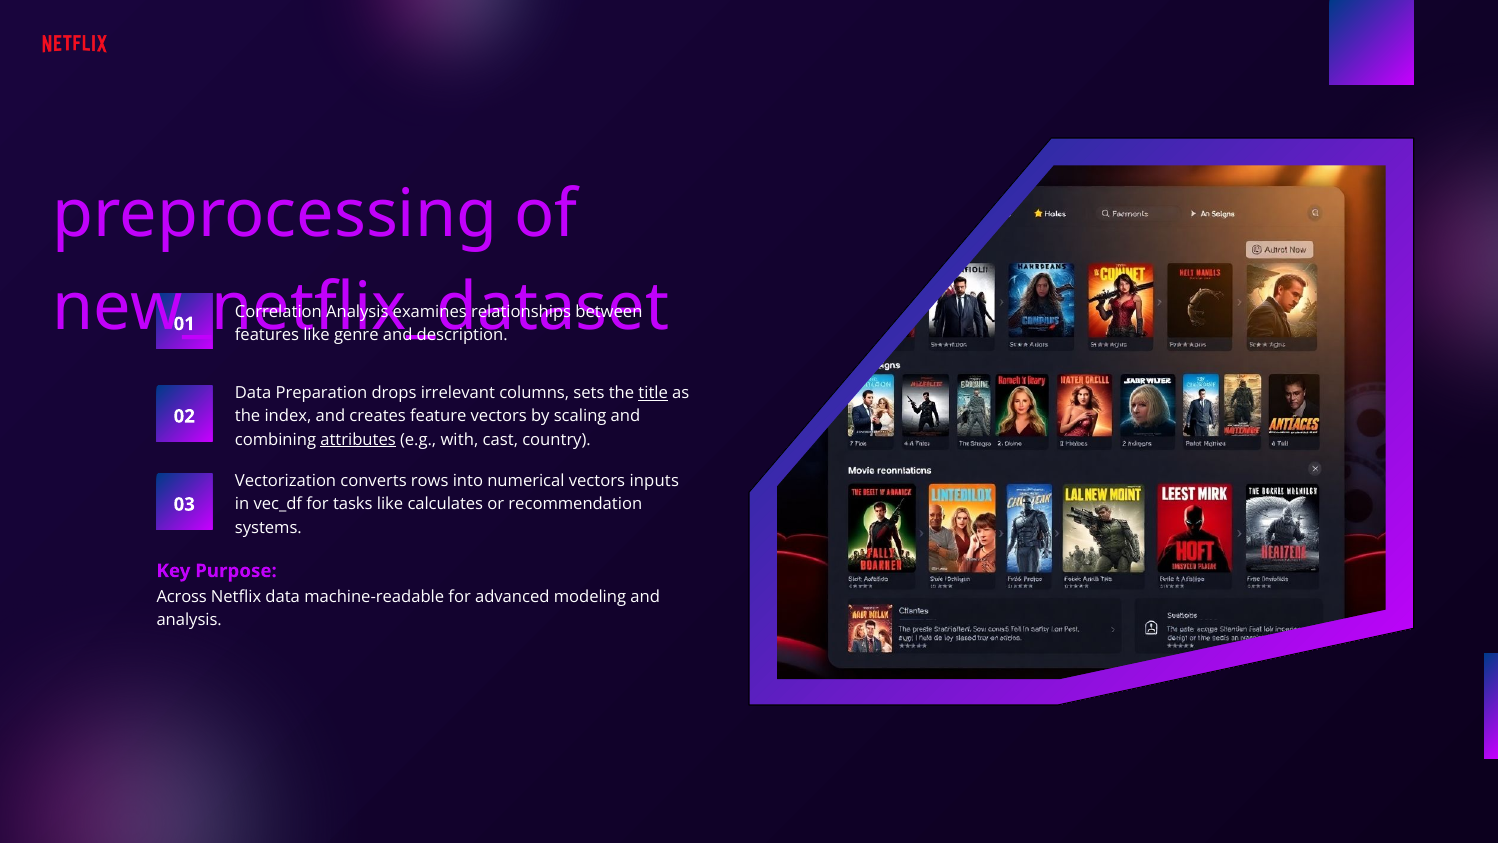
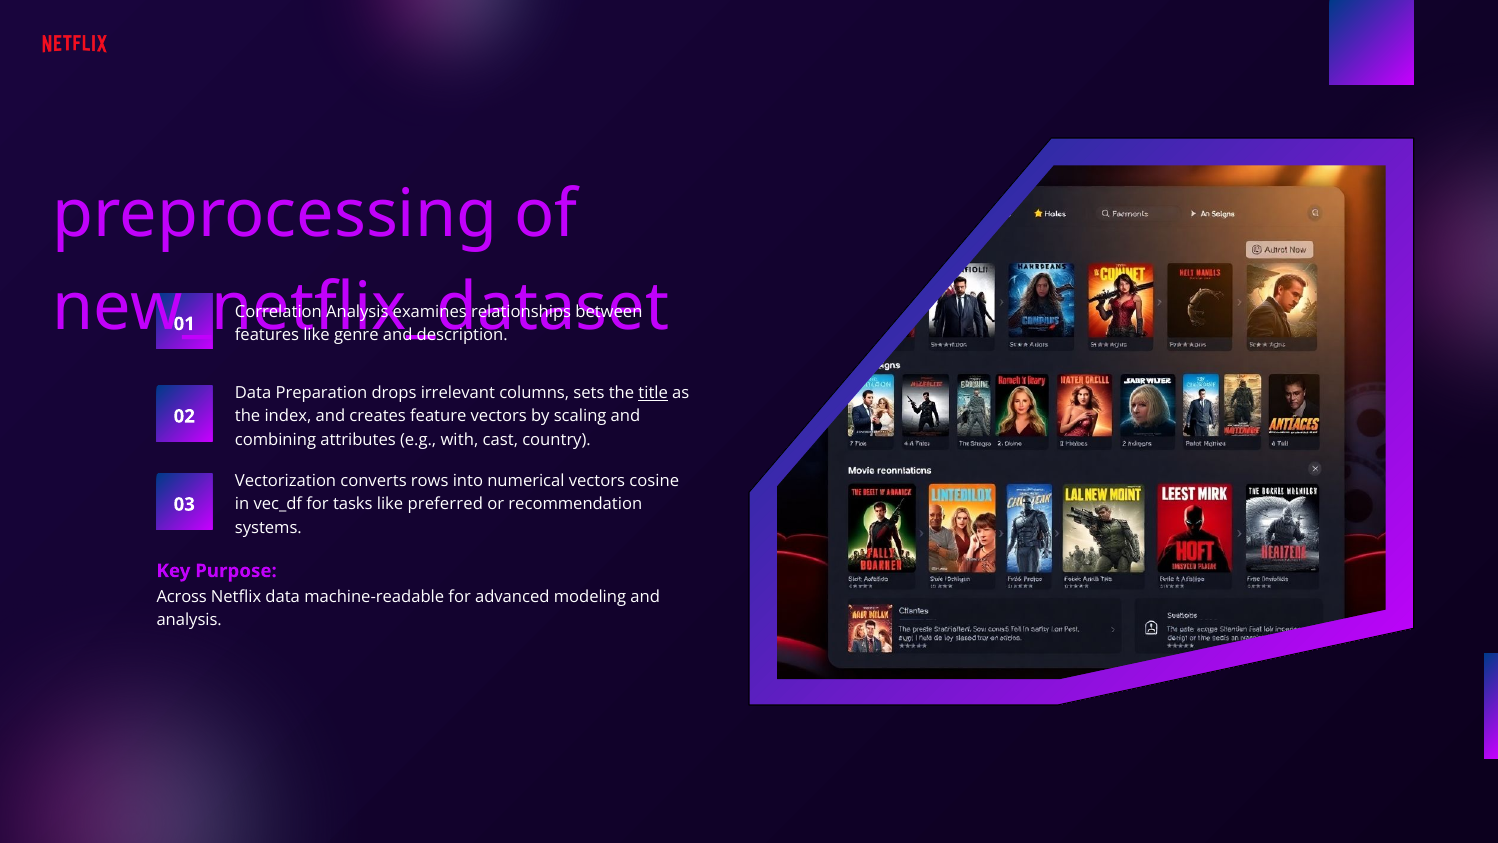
attributes underline: present -> none (358, 439)
inputs: inputs -> cosine (654, 481)
calculates: calculates -> preferred (445, 504)
